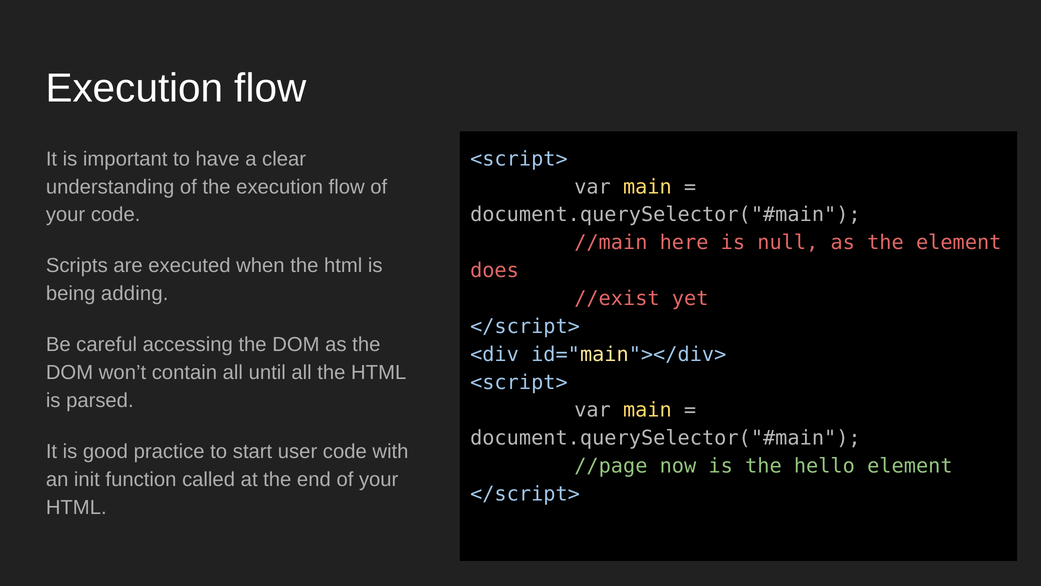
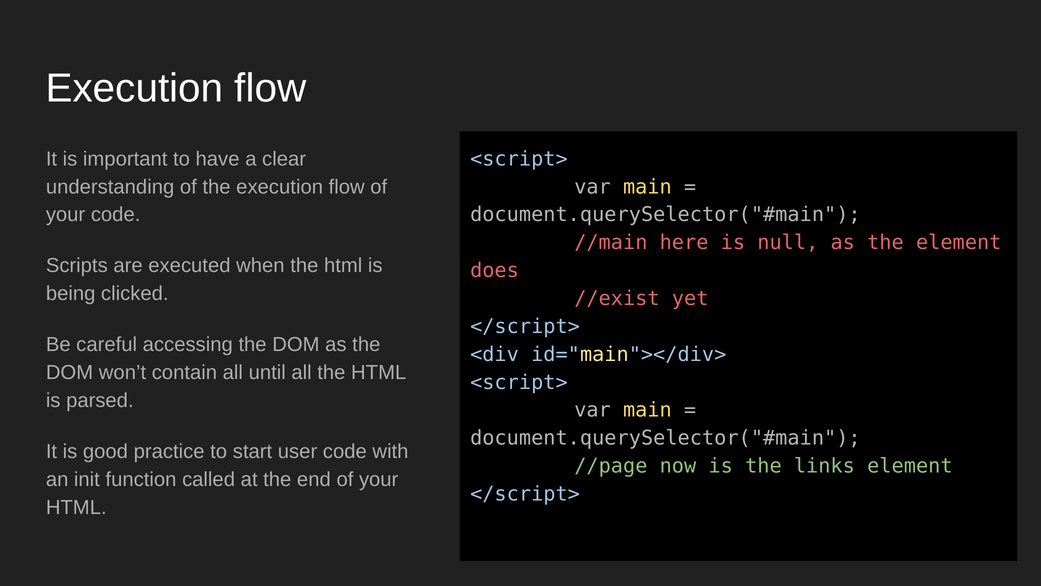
adding: adding -> clicked (135, 294)
hello: hello -> links (824, 466)
